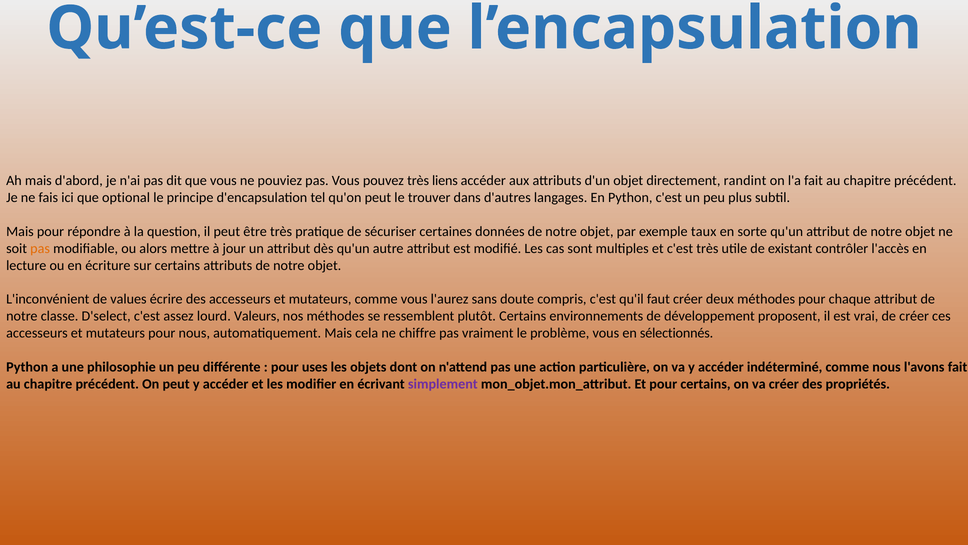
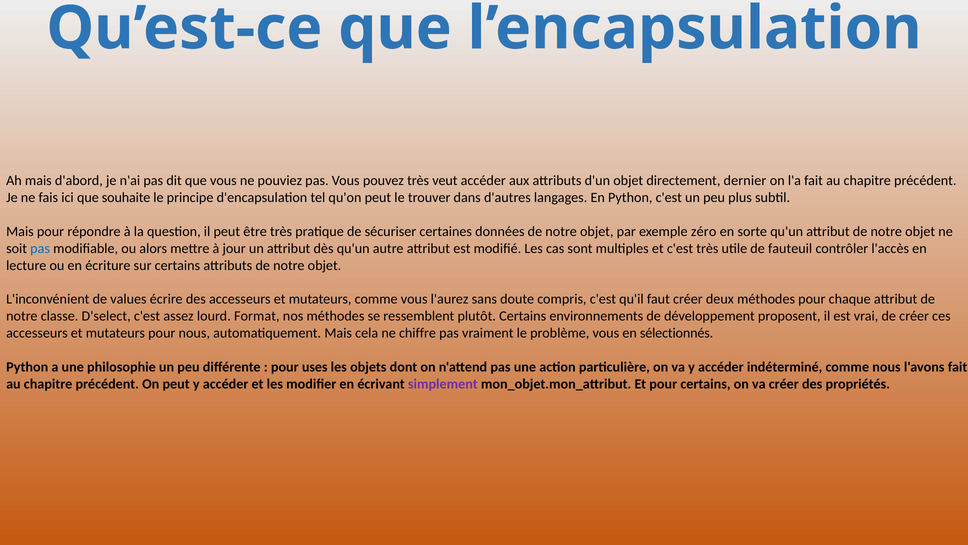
liens: liens -> veut (445, 180)
randint: randint -> dernier (745, 180)
optional: optional -> souhaite (126, 197)
taux: taux -> zéro (704, 231)
pas colour: orange -> blue (40, 248)
existant: existant -> fauteuil (790, 248)
Valeurs: Valeurs -> Format (257, 316)
